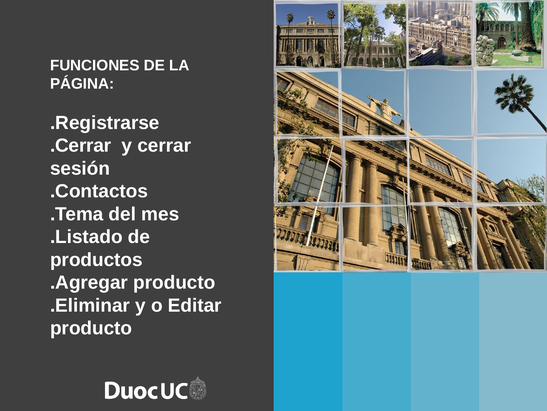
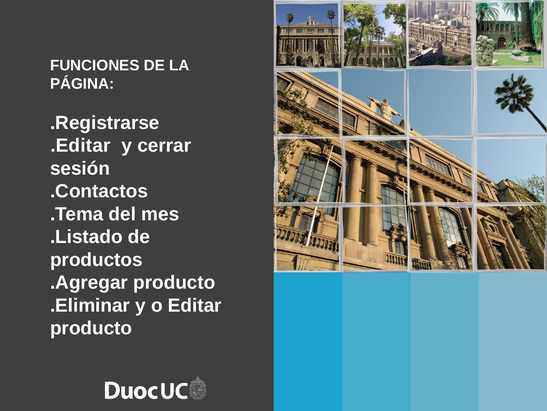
.Cerrar: .Cerrar -> .Editar (80, 145)
